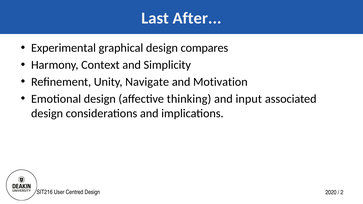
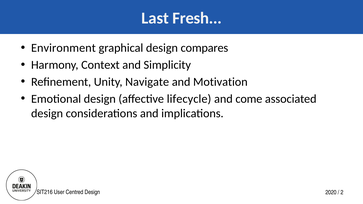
After: After -> Fresh (197, 18)
Experimental: Experimental -> Environment (63, 48)
thinking: thinking -> lifecycle (189, 99)
input: input -> come (249, 99)
